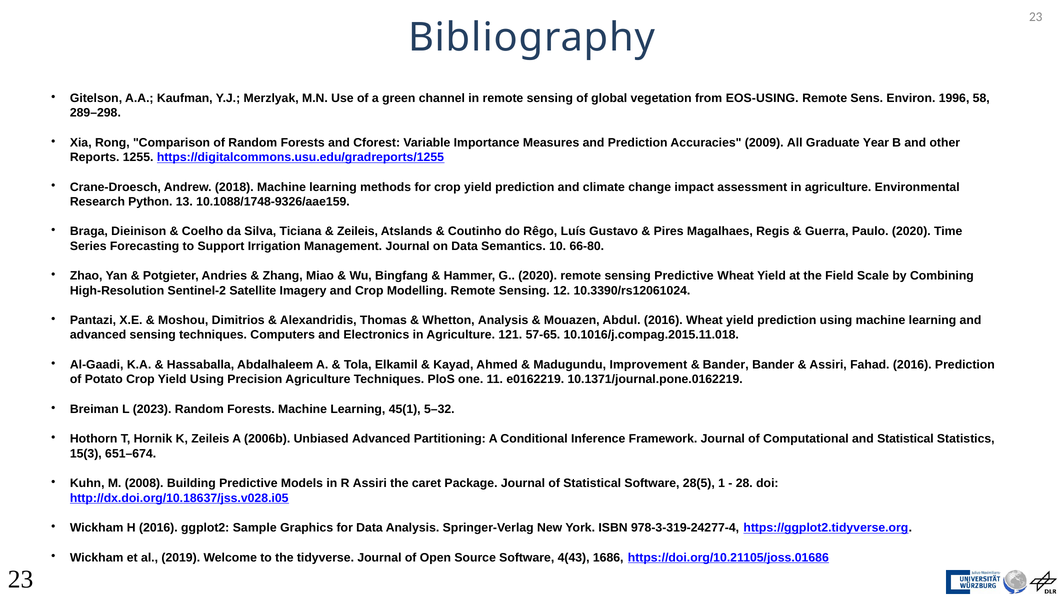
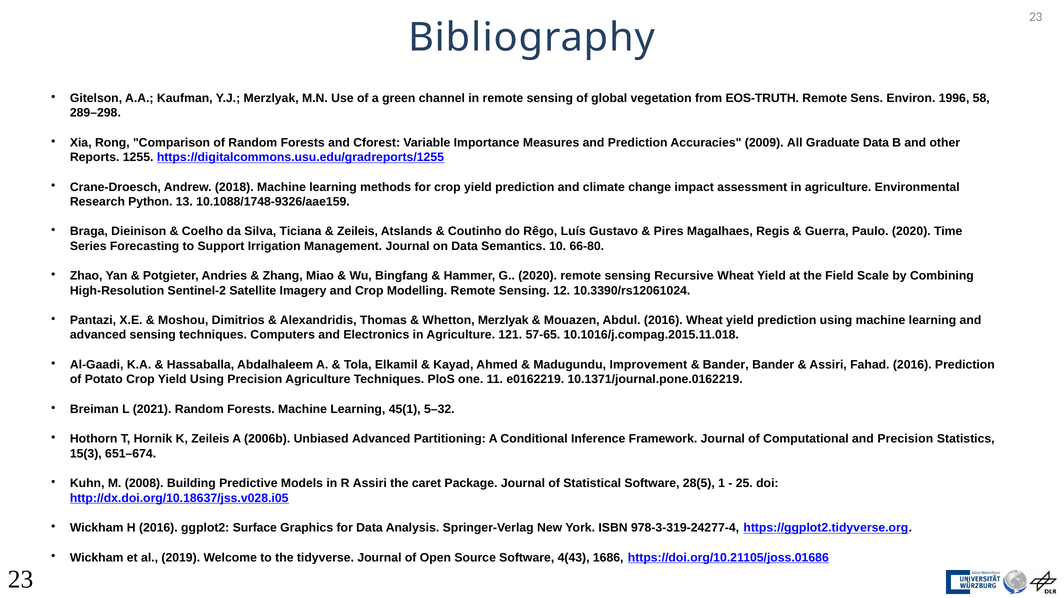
EOS-USING: EOS-USING -> EOS-TRUTH (762, 98)
Graduate Year: Year -> Data (876, 143)
sensing Predictive: Predictive -> Recursive (684, 276)
Whetton Analysis: Analysis -> Merzlyak (503, 321)
2023: 2023 -> 2021 (152, 409)
and Statistical: Statistical -> Precision (905, 439)
28: 28 -> 25 (744, 484)
Sample: Sample -> Surface (255, 528)
